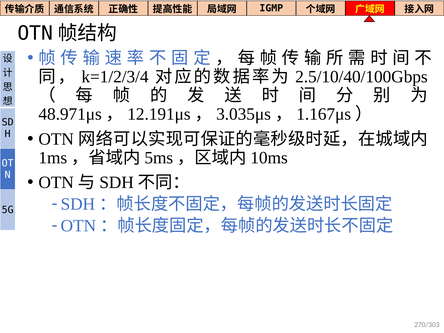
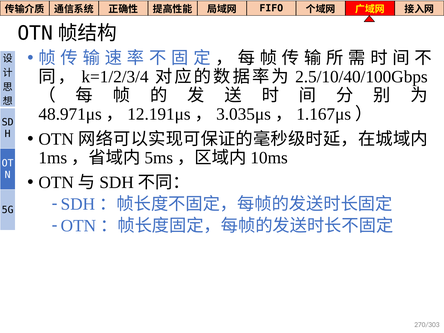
IGMP: IGMP -> FIFO (271, 8)
